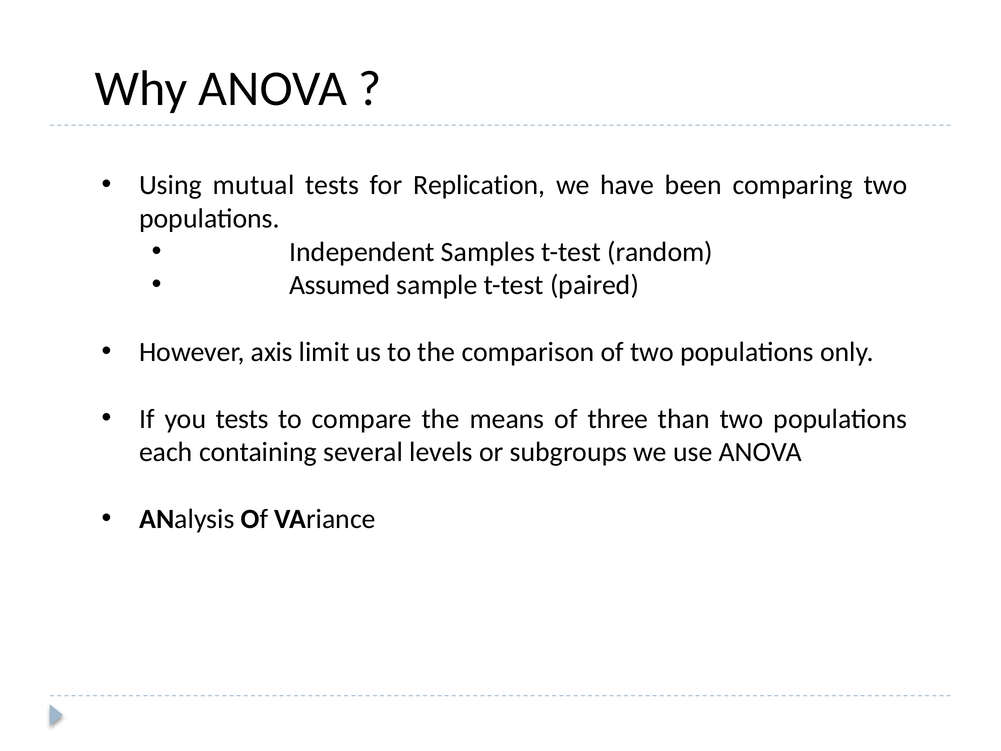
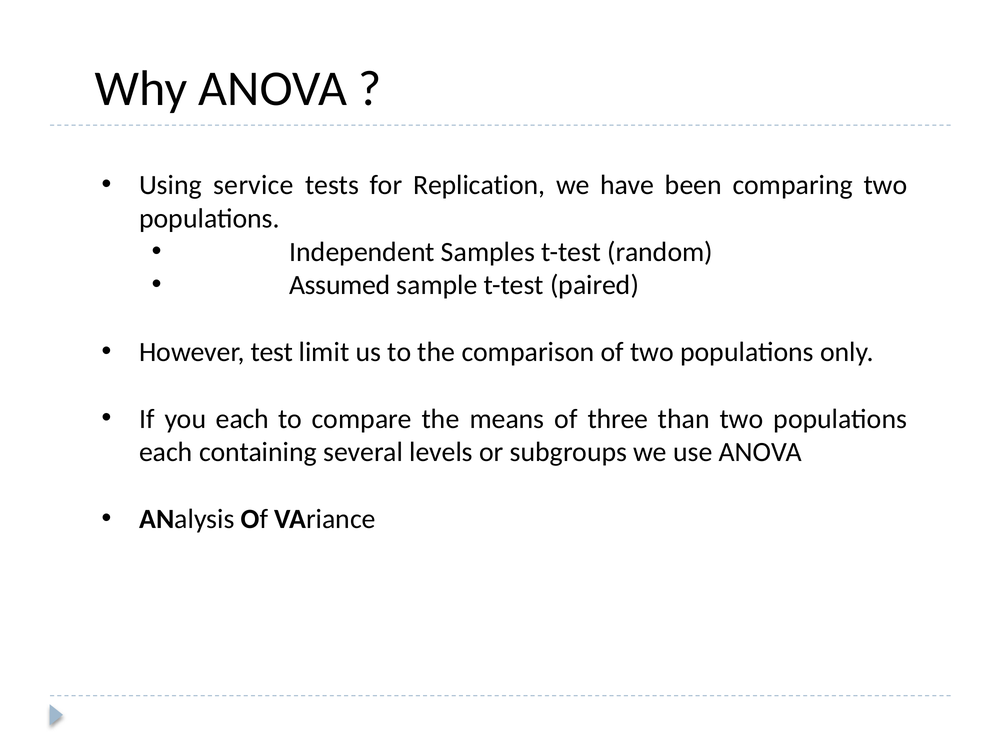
mutual: mutual -> service (254, 185)
axis: axis -> test (272, 352)
you tests: tests -> each (242, 419)
